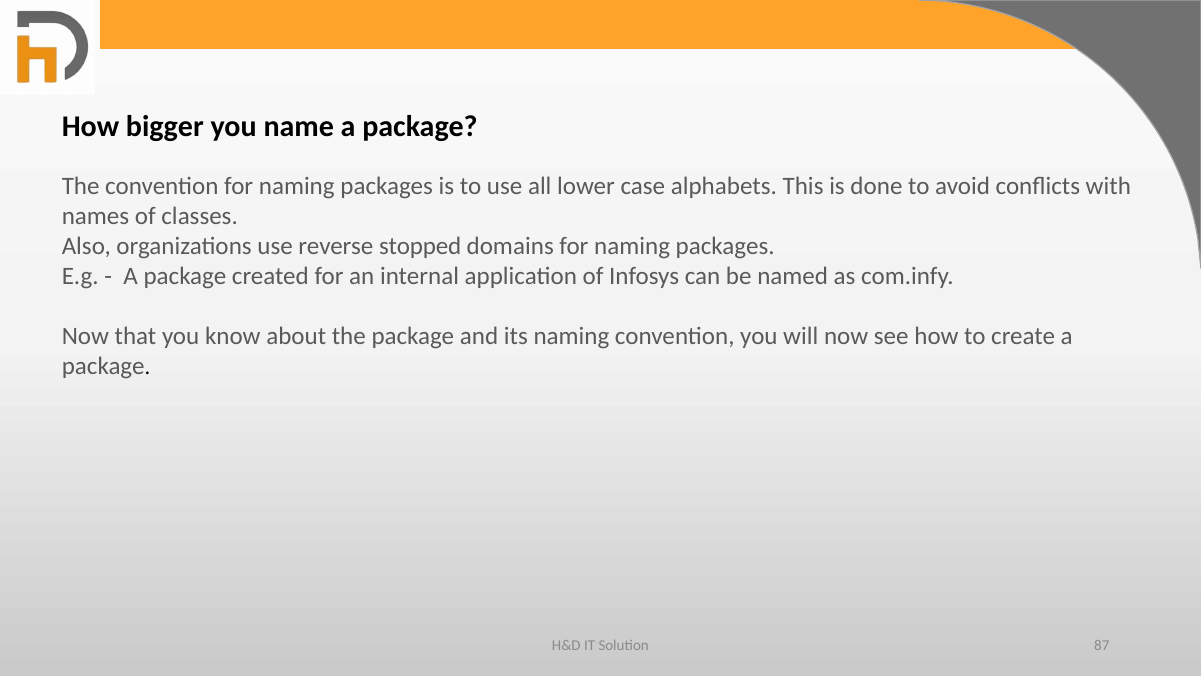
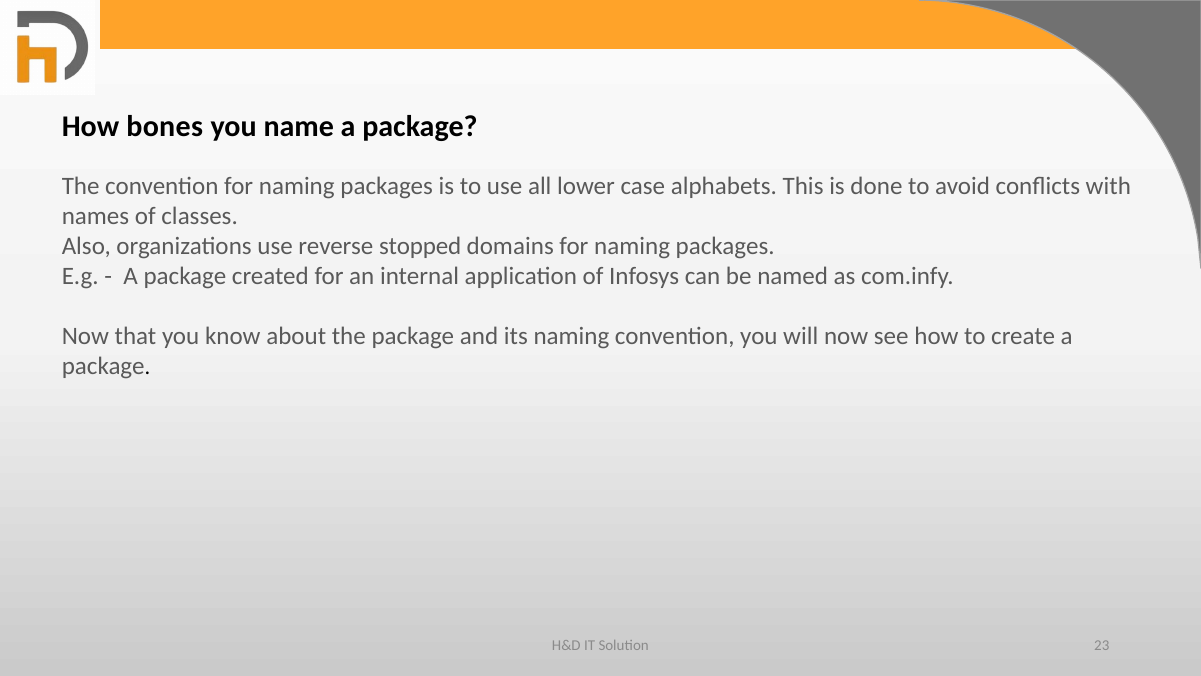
bigger: bigger -> bones (165, 126)
87: 87 -> 23 (1102, 645)
